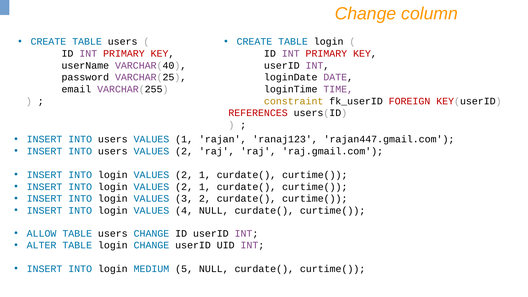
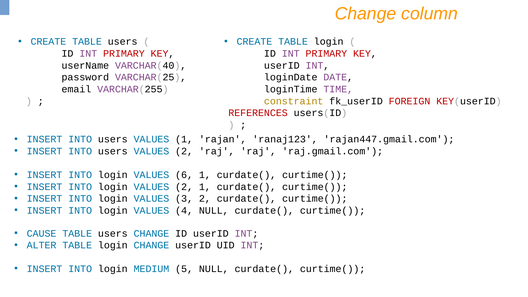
2: 2 -> 6 (184, 175)
ALLOW: ALLOW -> CAUSE (42, 233)
